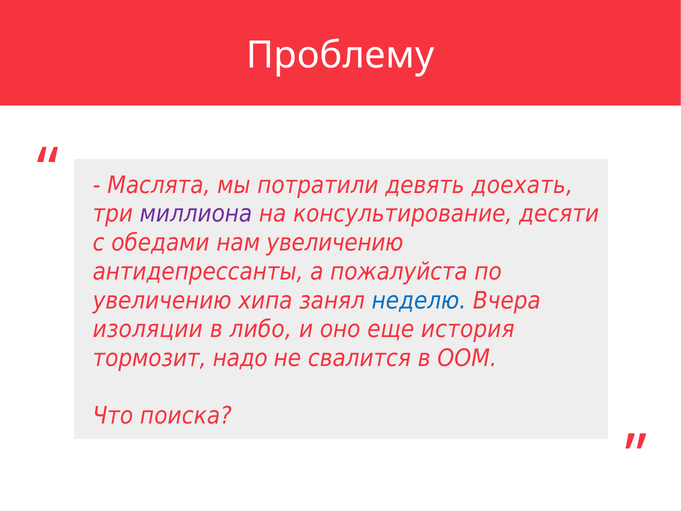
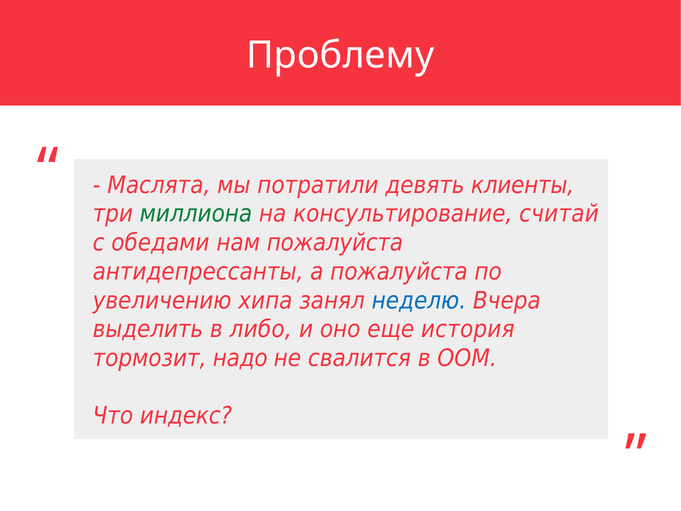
доехать: доехать -> клиенты (522, 185)
миллиона colour: purple -> green (196, 214)
десяти: десяти -> считай (559, 214)
нам увеличению: увеличению -> пожалуйста (335, 243)
изоляции: изоляции -> выделить (148, 329)
поиска: поиска -> индекс (186, 416)
